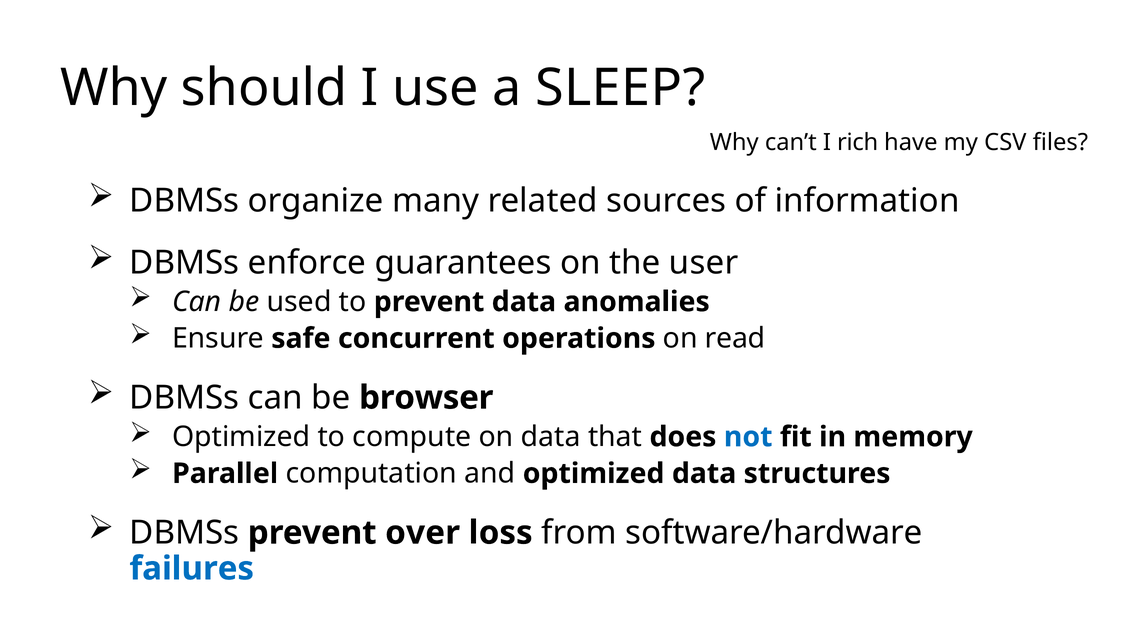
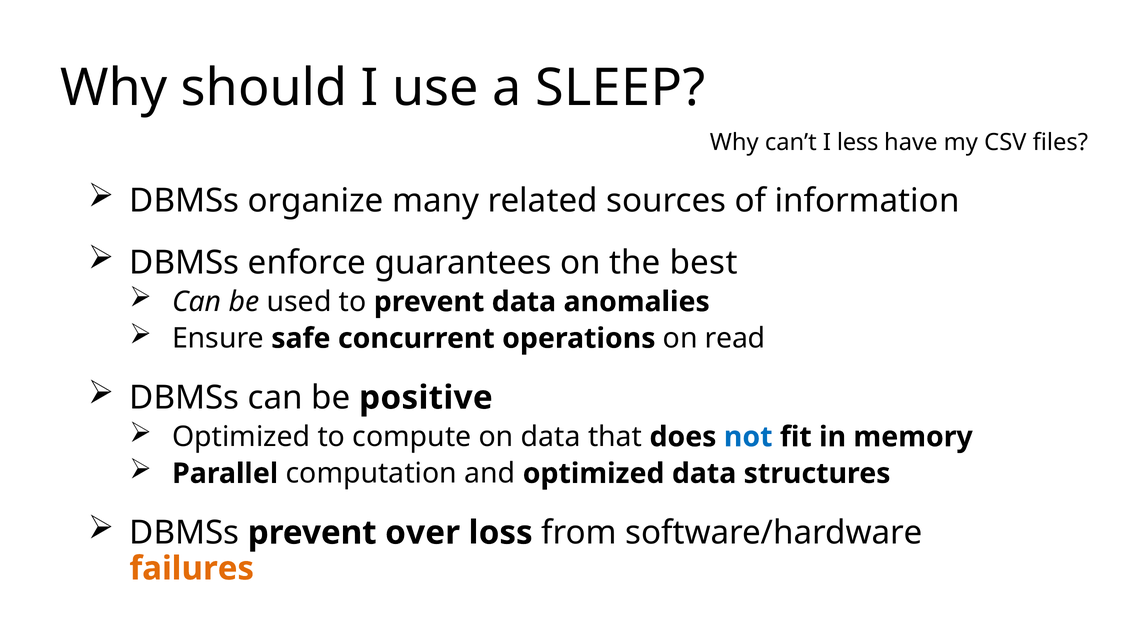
rich: rich -> less (858, 142)
user: user -> best (704, 263)
browser: browser -> positive (426, 398)
failures colour: blue -> orange (192, 569)
